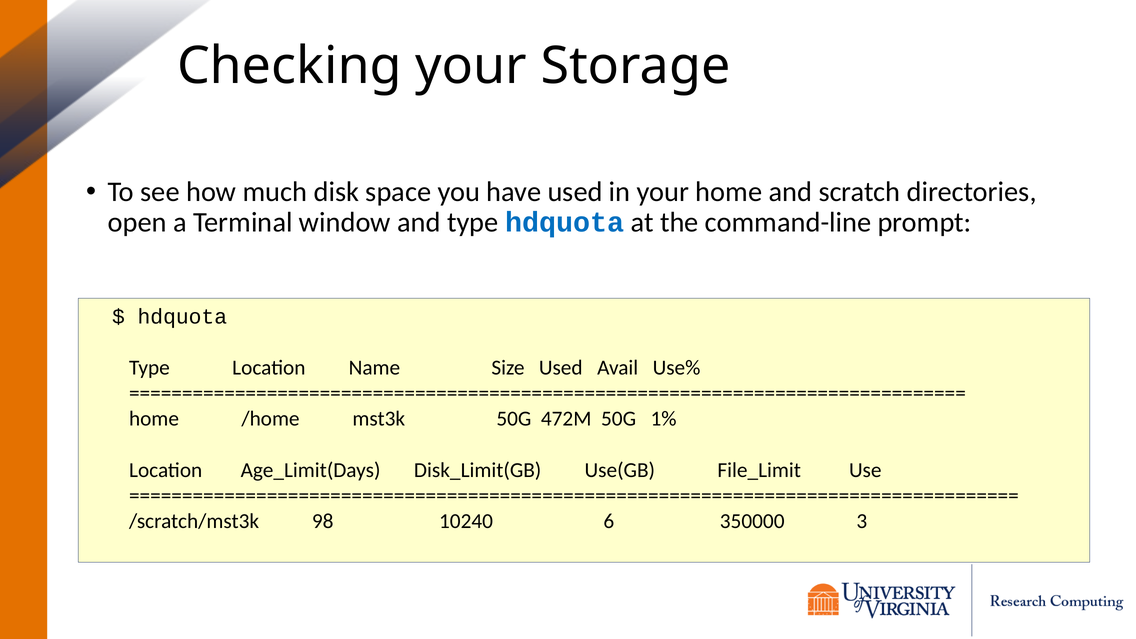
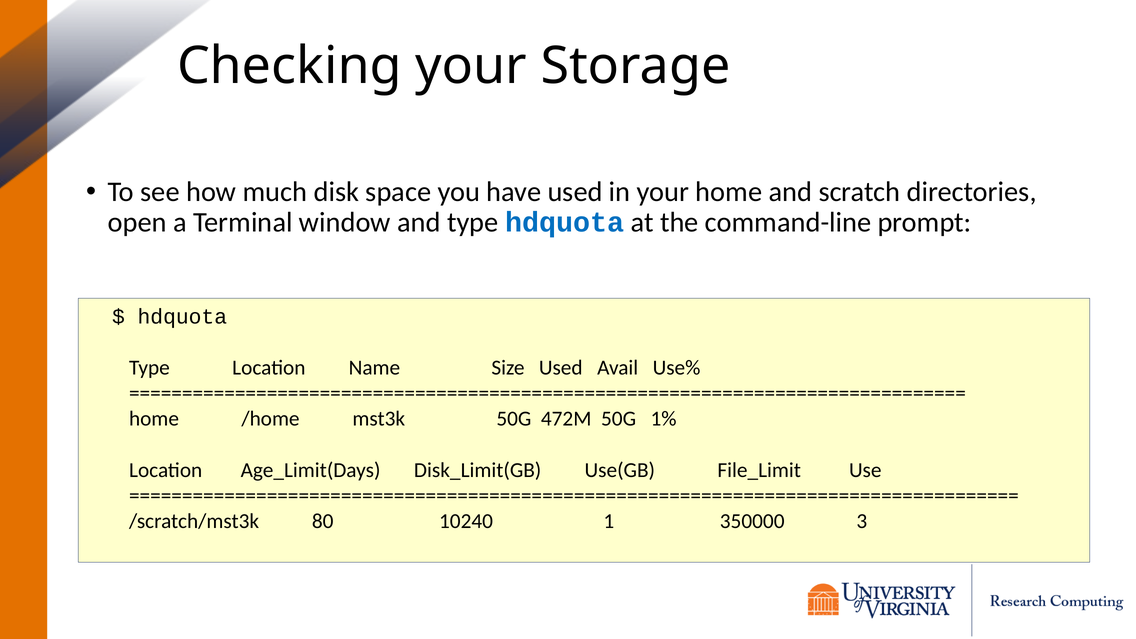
98: 98 -> 80 (323, 521)
6: 6 -> 1 (609, 521)
